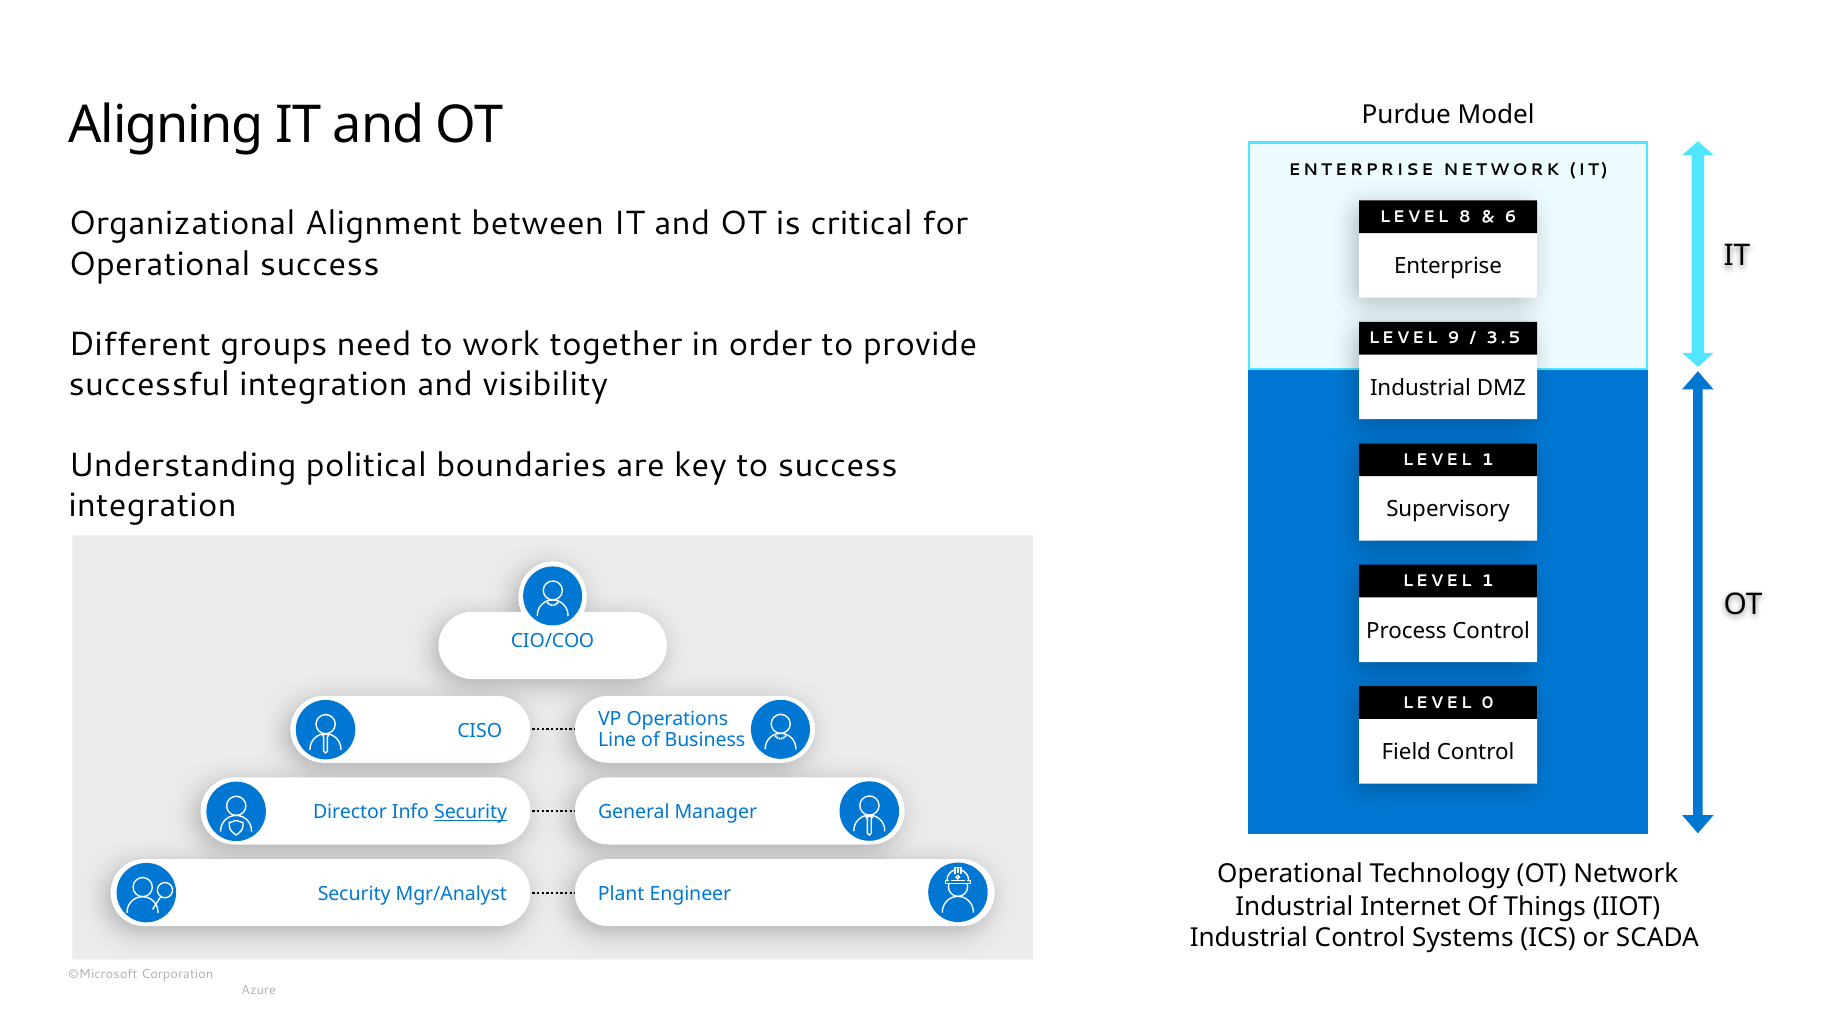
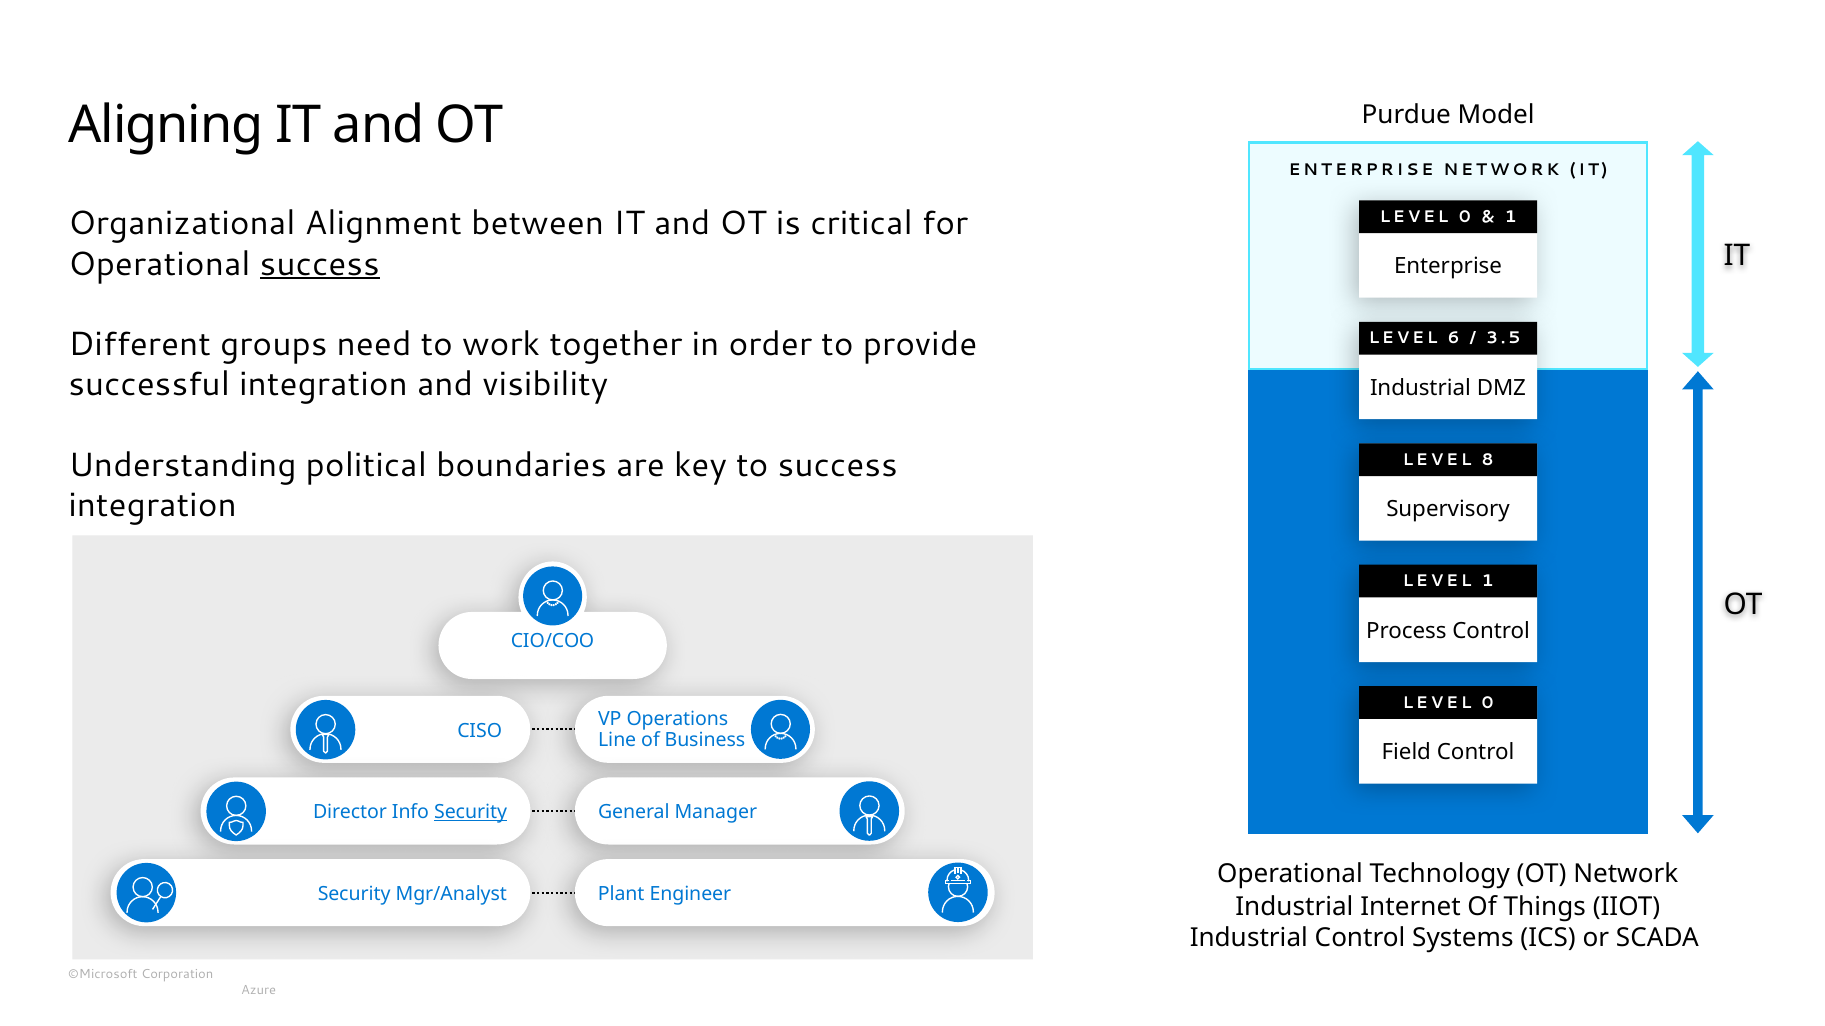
8: 8 -> 0 (1465, 217)
6: 6 -> 1 (1511, 217)
success underline: none -> present (320, 264)
9: 9 -> 6 (1454, 338)
1: 1 -> 8 (1488, 460)
